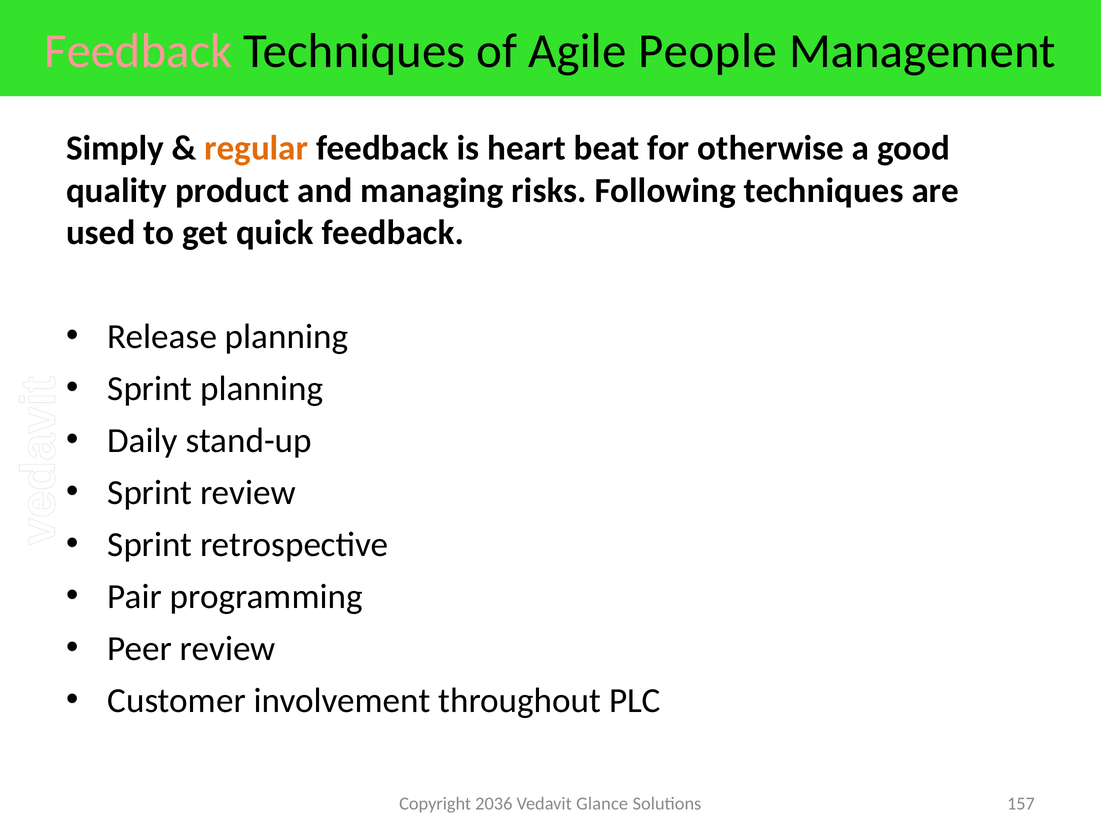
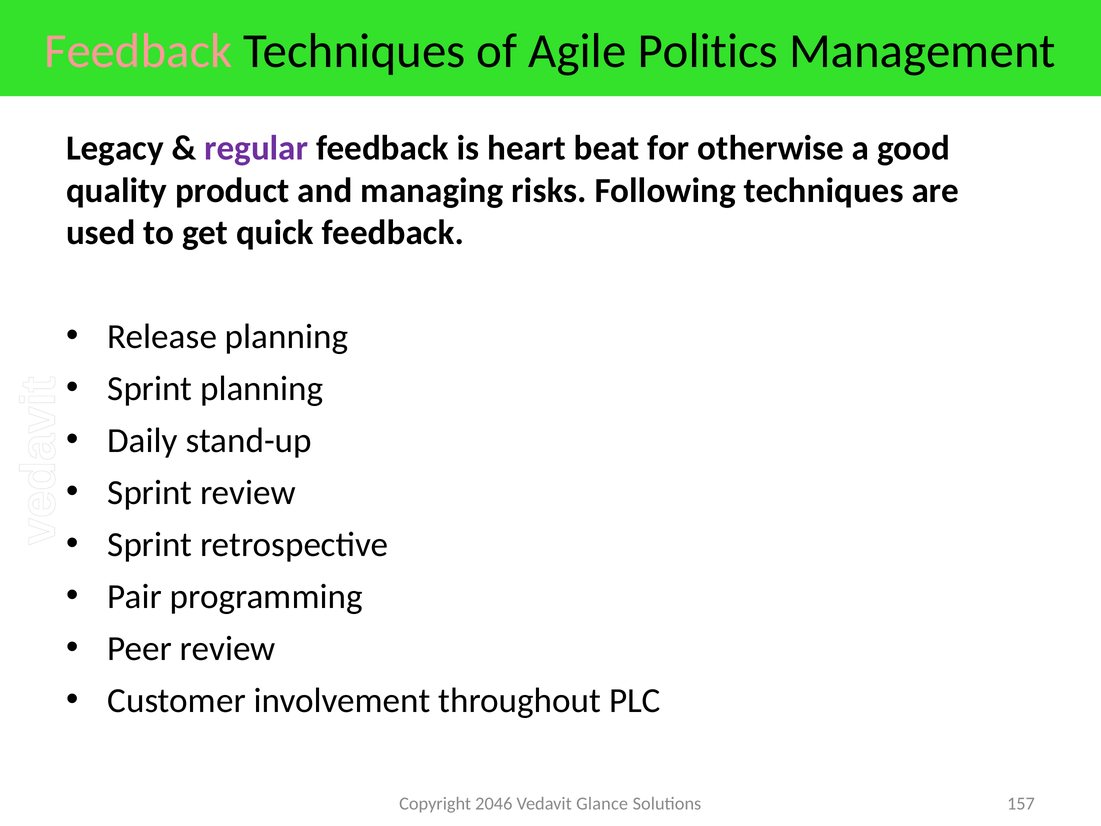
People: People -> Politics (708, 51)
Simply: Simply -> Legacy (115, 148)
regular colour: orange -> purple (256, 148)
2036: 2036 -> 2046 (494, 803)
